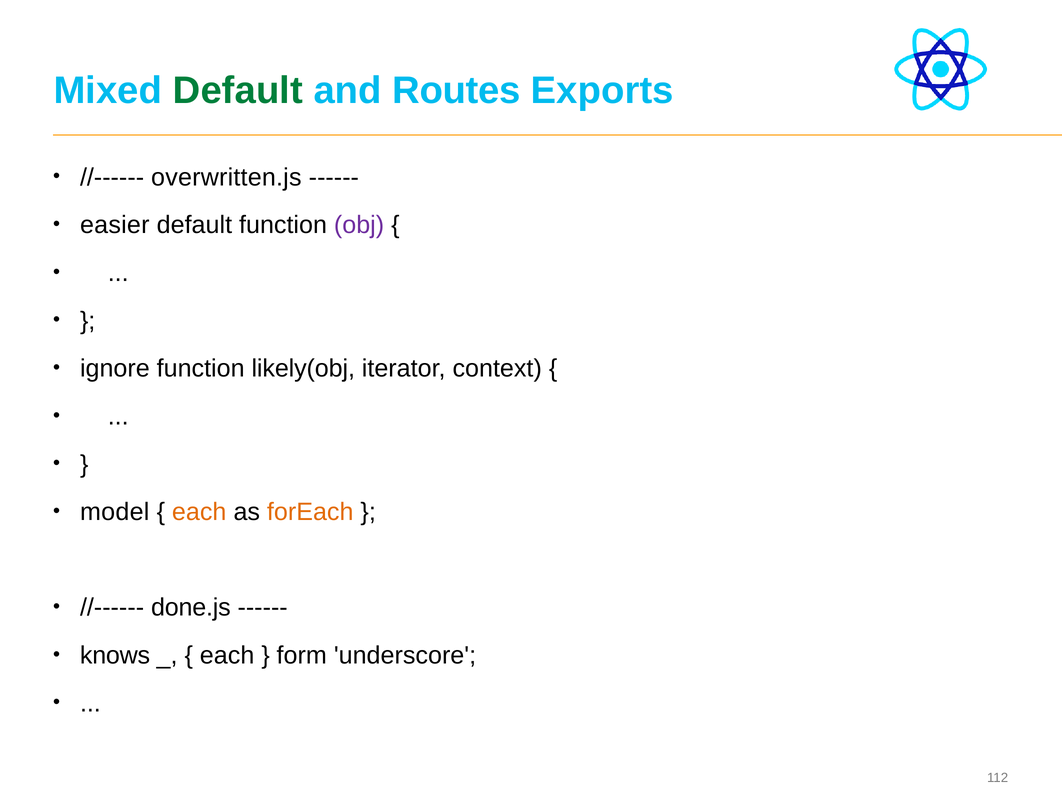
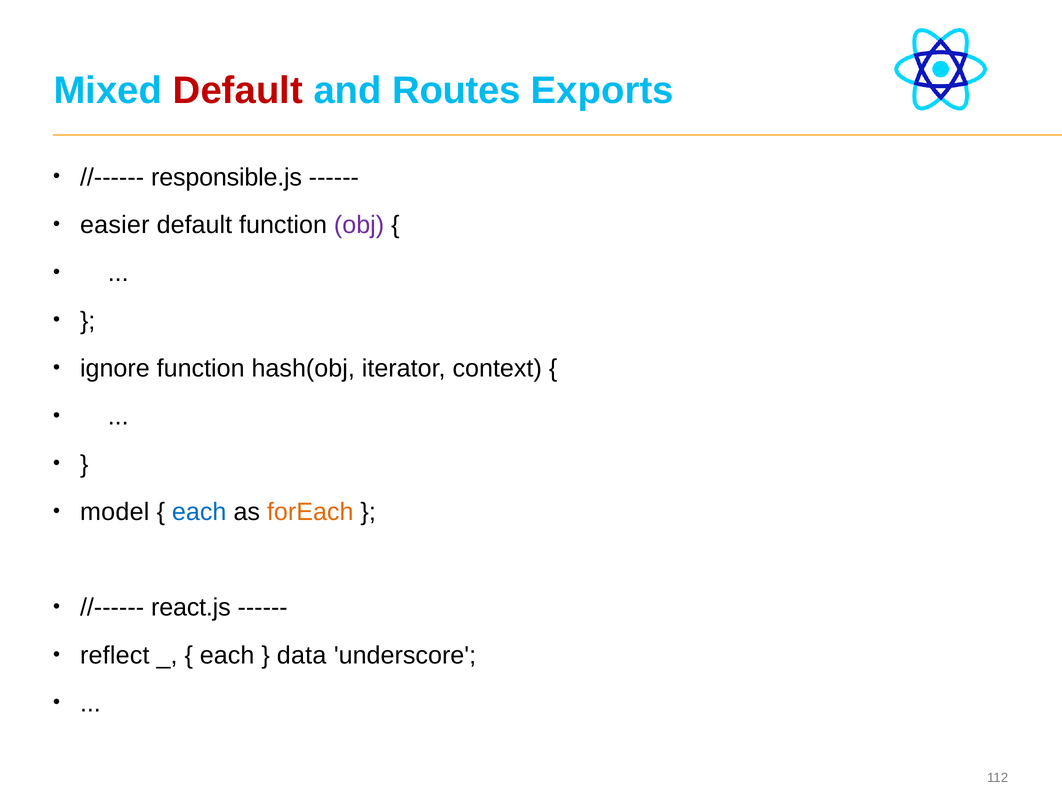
Default colour: green -> red (238, 91)
overwritten.js: overwritten.js -> responsible.js (227, 177)
likely(obj: likely(obj -> hash(obj (303, 368)
each colour: orange -> blue (199, 512)
done.js: done.js -> react.js (191, 607)
knows: knows -> reflect (115, 655)
form: form -> data (302, 655)
